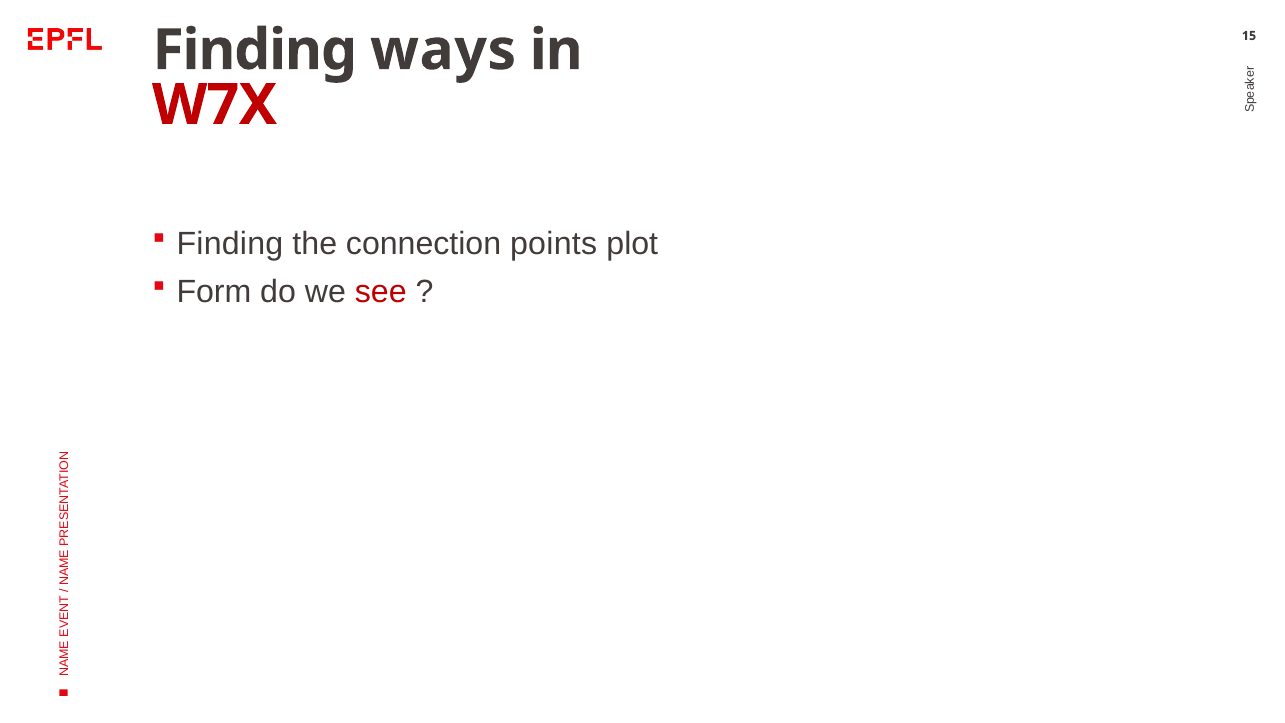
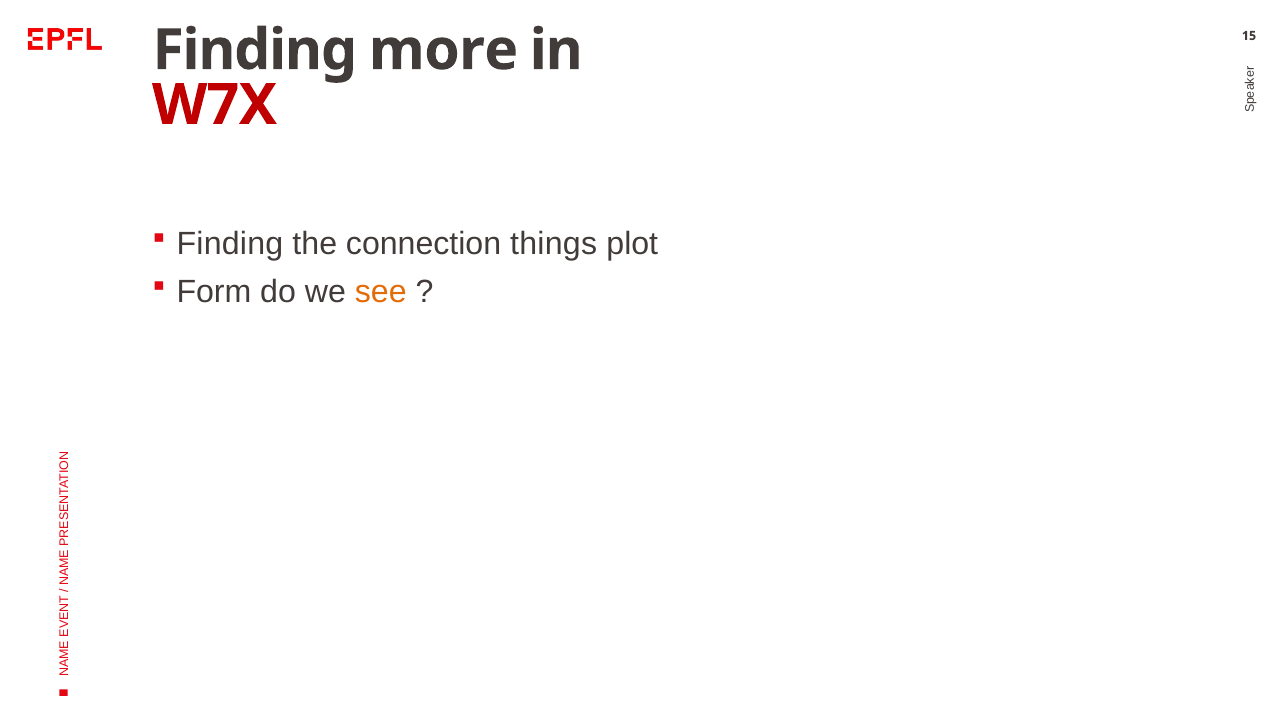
ways: ways -> more (444, 50)
points: points -> things (554, 243)
see colour: red -> orange (381, 291)
